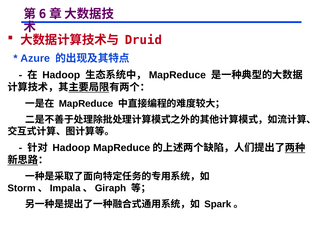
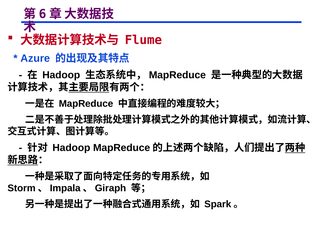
Druid: Druid -> Flume (143, 40)
